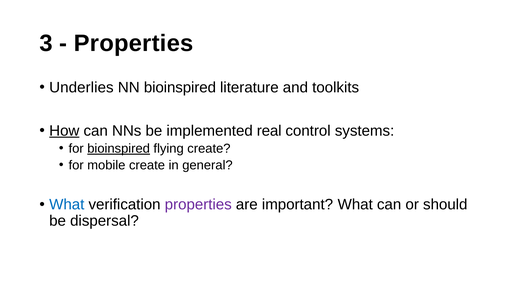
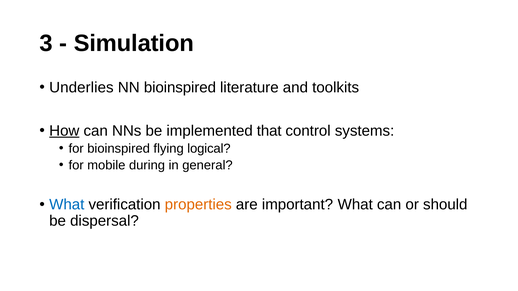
Properties: Properties -> Simulation (134, 44)
real: real -> that (269, 131)
bioinspired underline: present -> none (119, 149)
flying create: create -> logical (209, 149)
mobile create: create -> during (147, 165)
properties colour: purple -> orange (198, 205)
